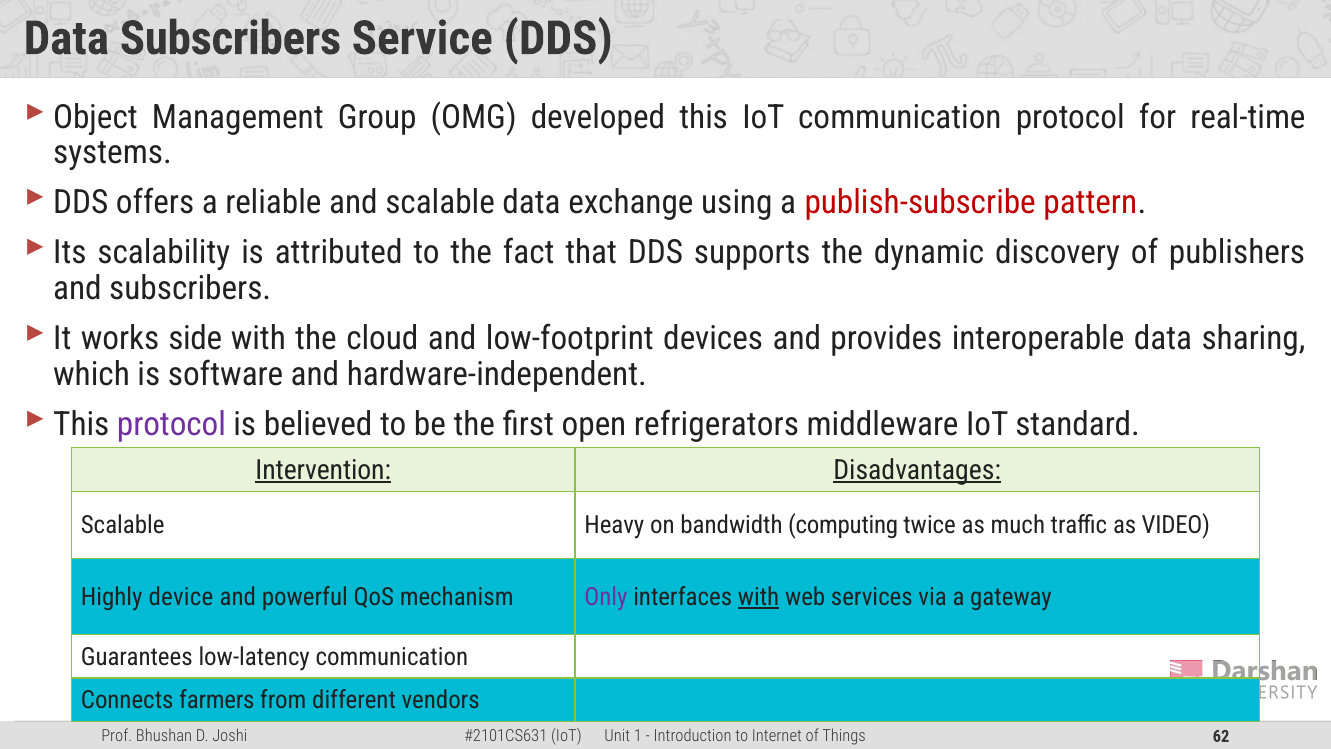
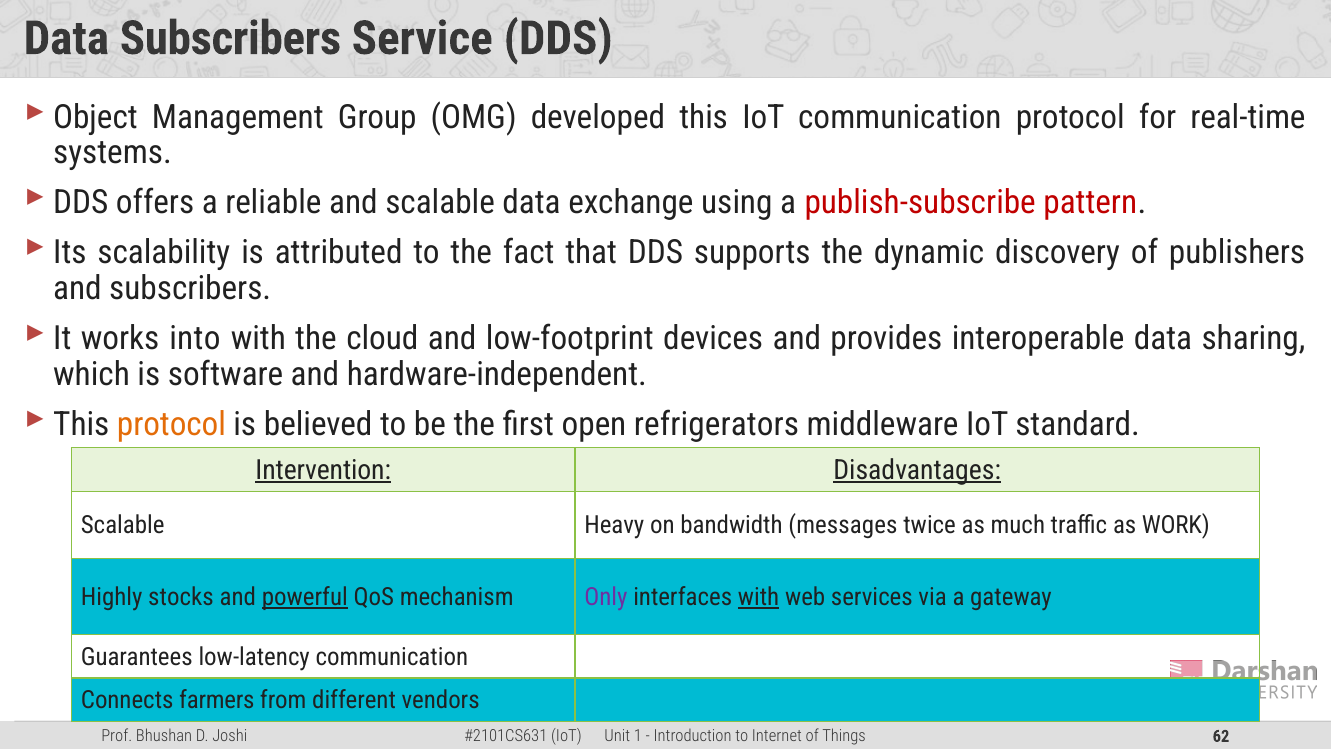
side: side -> into (195, 338)
protocol colour: purple -> orange (171, 424)
computing: computing -> messages (843, 525)
VIDEO: VIDEO -> WORK (1176, 525)
device: device -> stocks (181, 597)
powerful underline: none -> present (305, 597)
